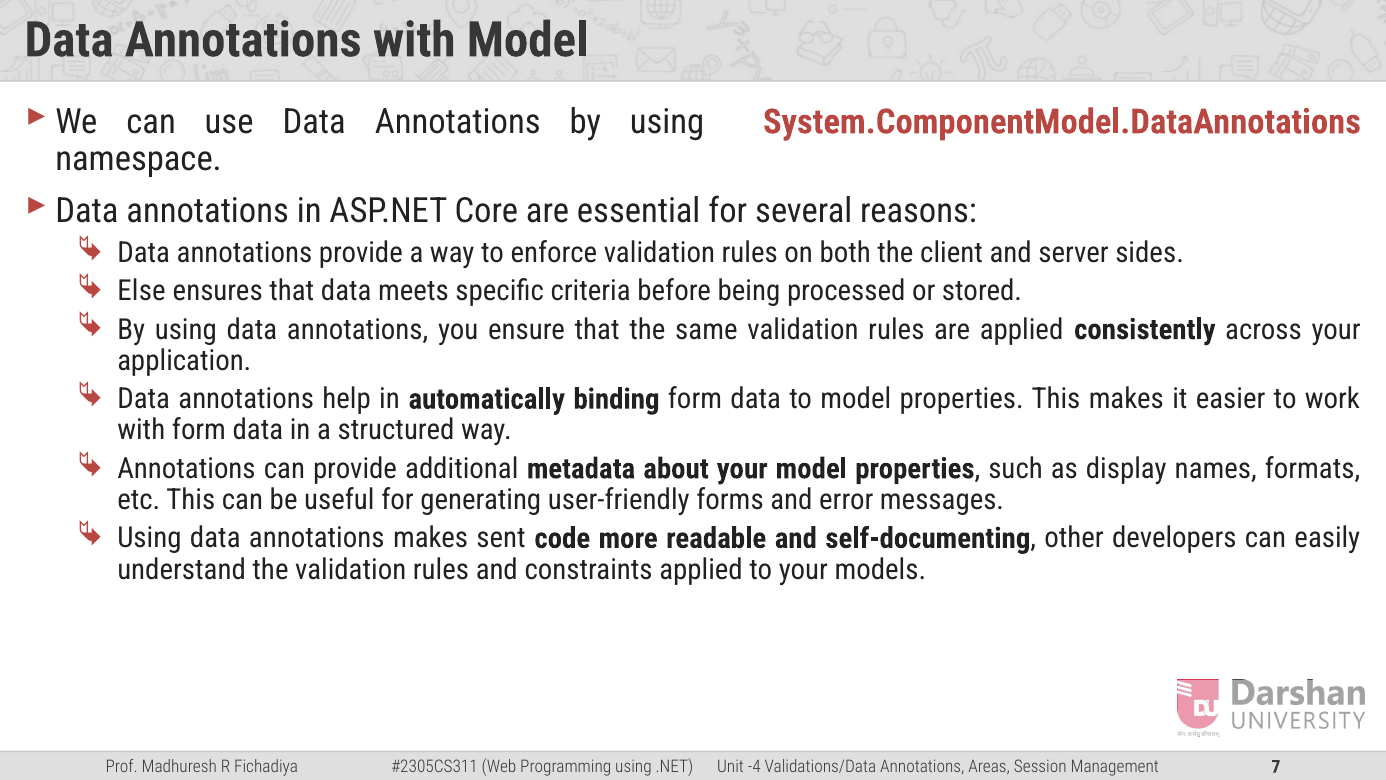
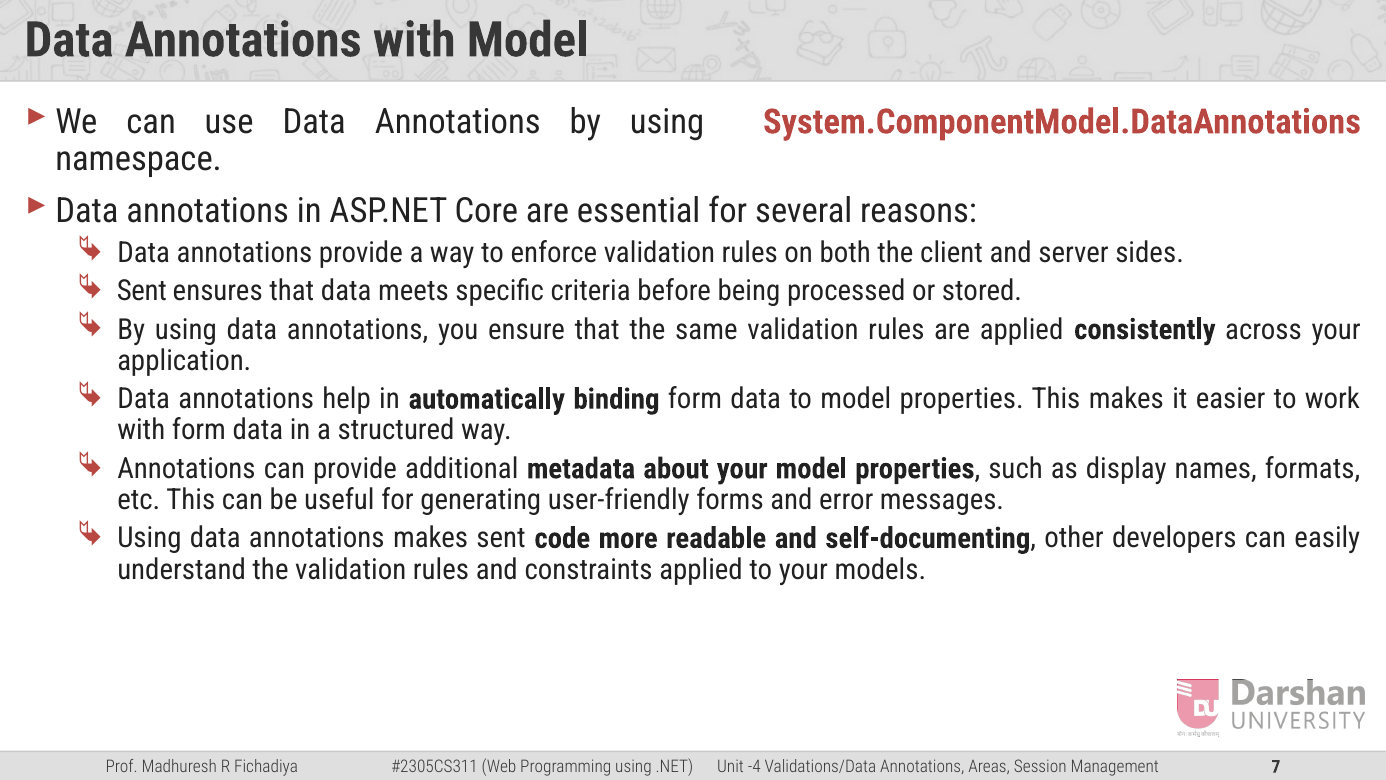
Else: Else -> Sent (142, 291)
